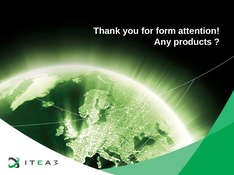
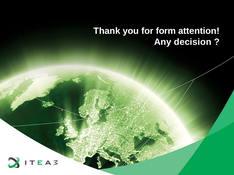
products: products -> decision (193, 42)
